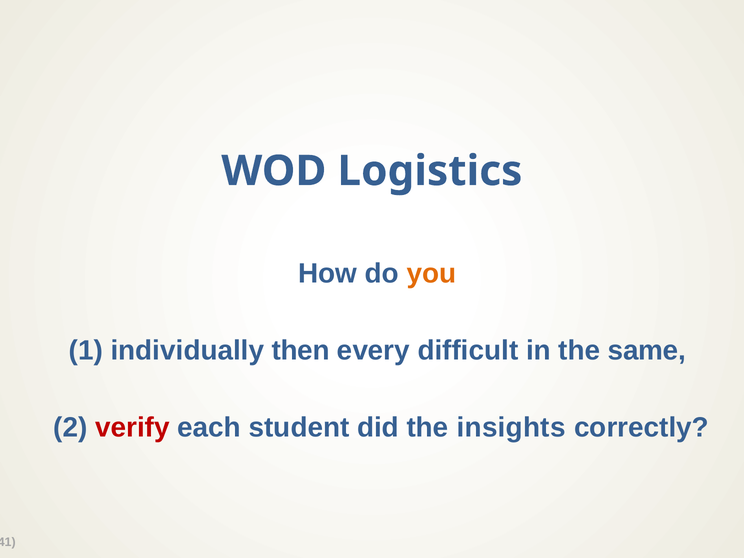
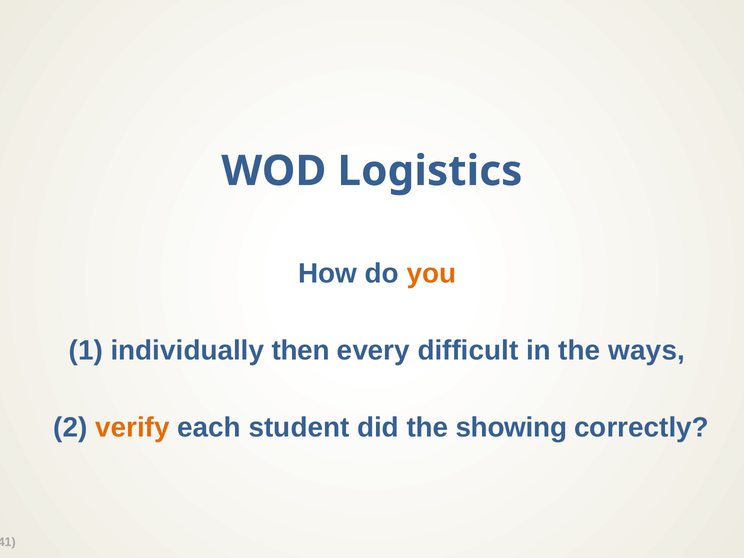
same: same -> ways (647, 351)
verify colour: red -> orange (132, 428)
insights: insights -> showing (511, 428)
